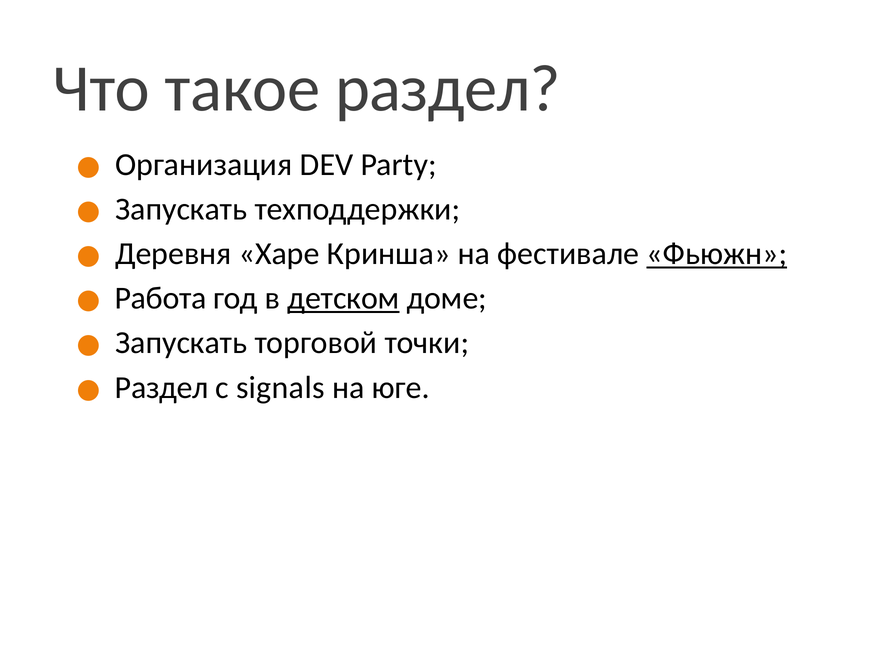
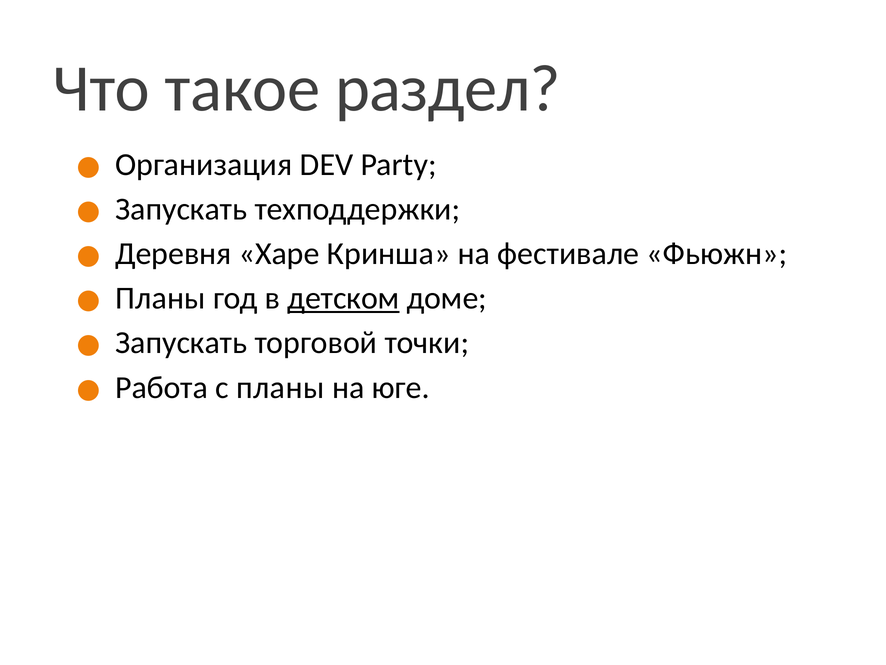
Фьюжн underline: present -> none (717, 254)
Работа: Работа -> Планы (160, 298)
Раздел: Раздел -> Работа (162, 387)
с signals: signals -> планы (280, 387)
